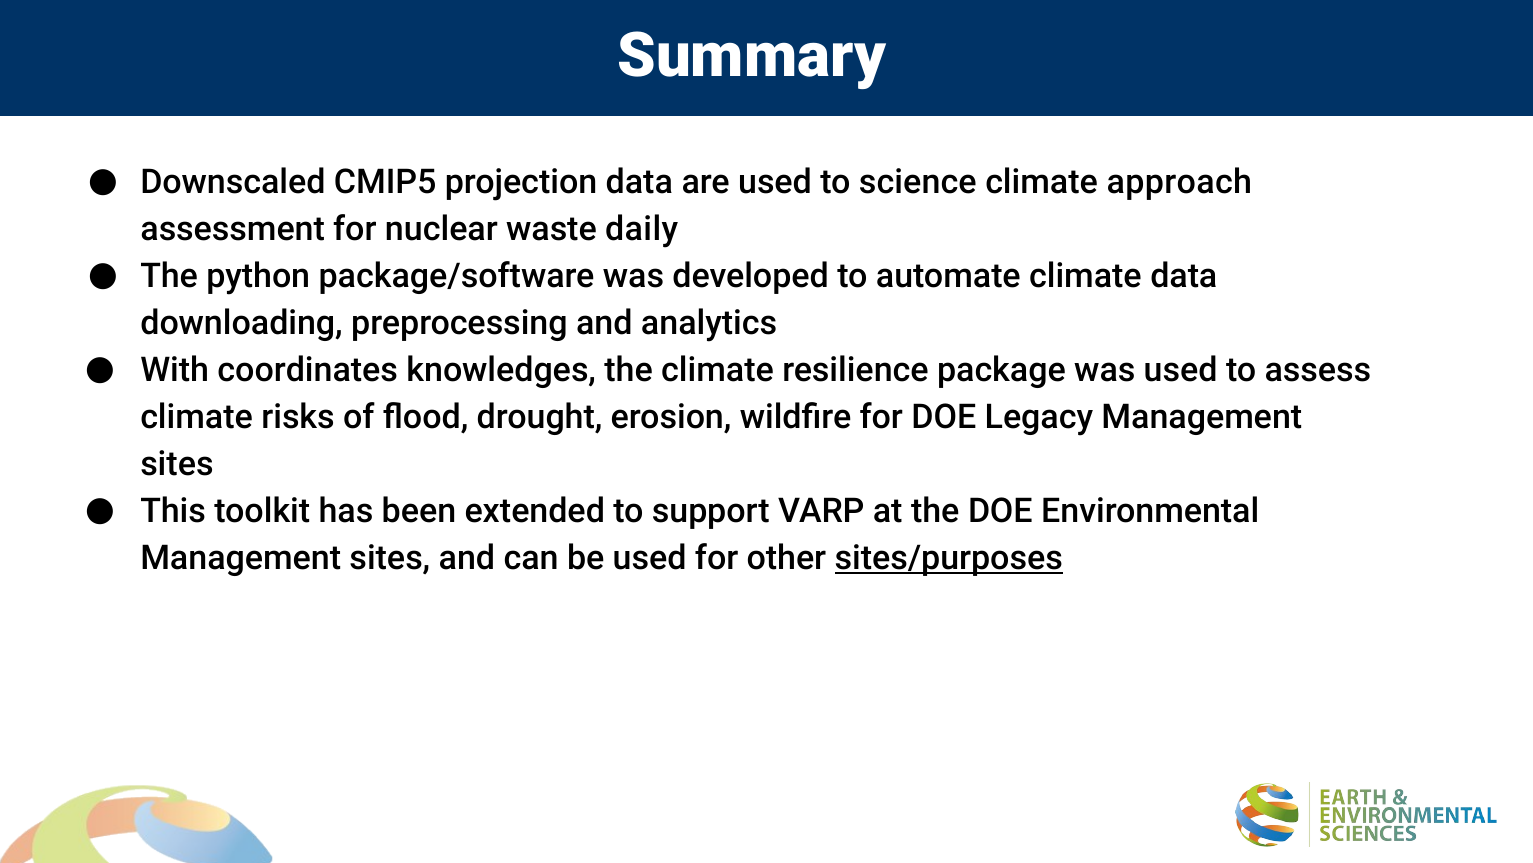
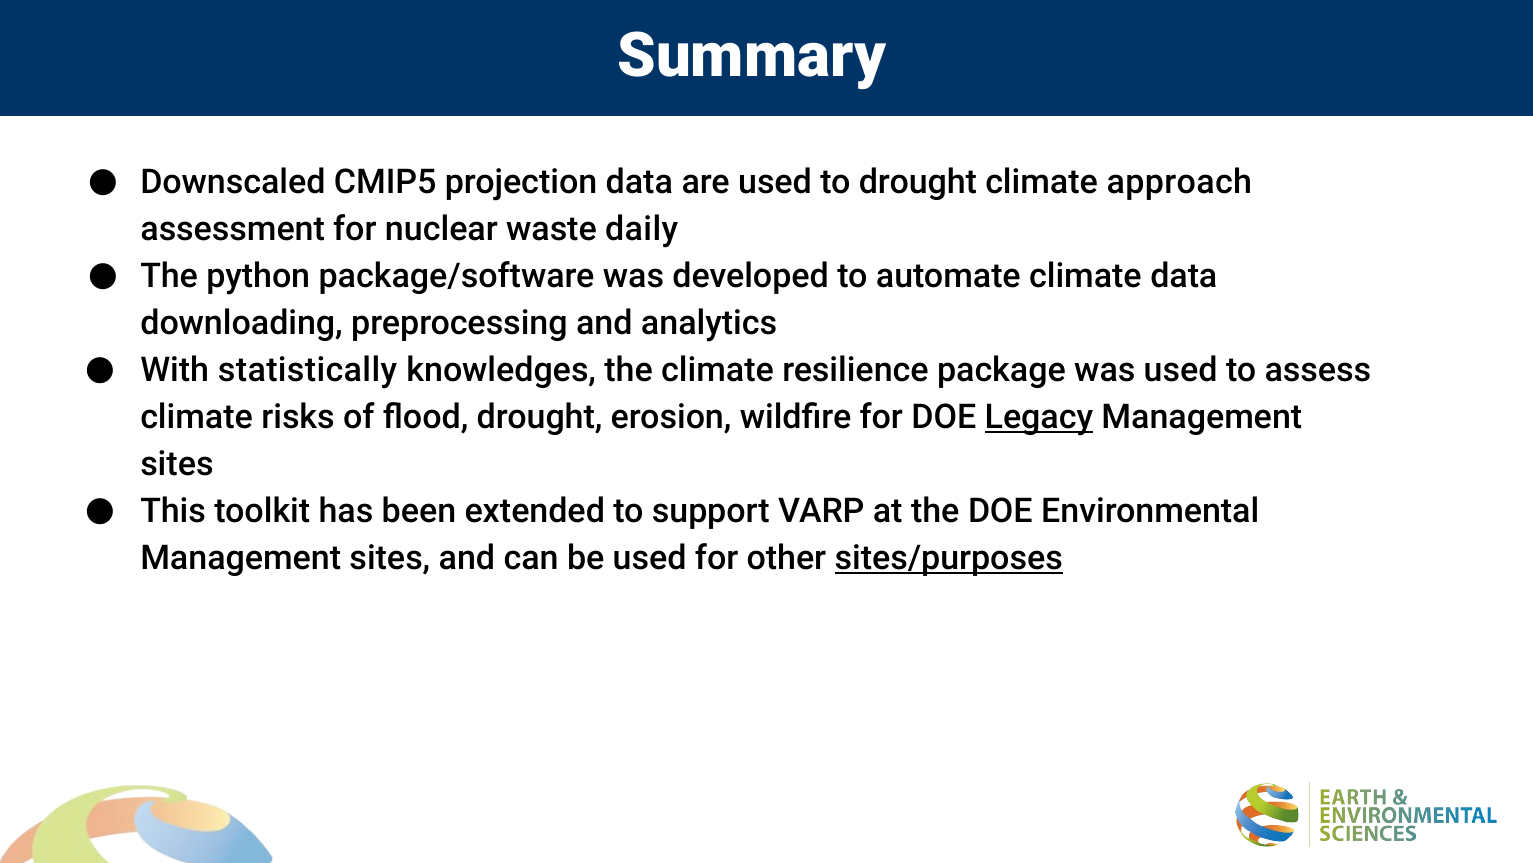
to science: science -> drought (918, 182)
coordinates: coordinates -> statistically (308, 370)
Legacy underline: none -> present (1039, 417)
